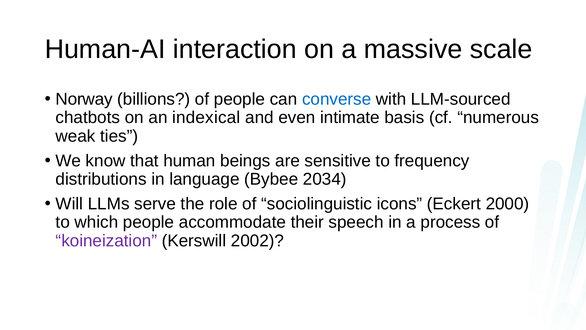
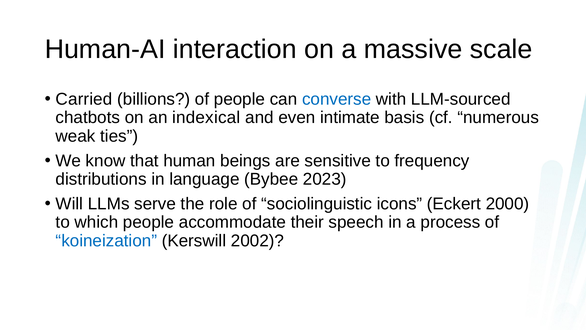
Norway: Norway -> Carried (84, 99)
2034: 2034 -> 2023 (325, 179)
koineization colour: purple -> blue (106, 241)
